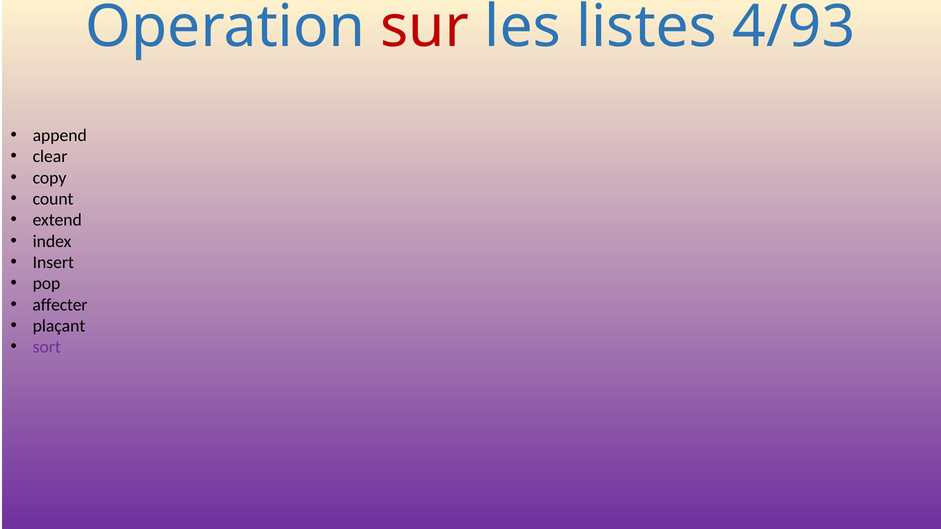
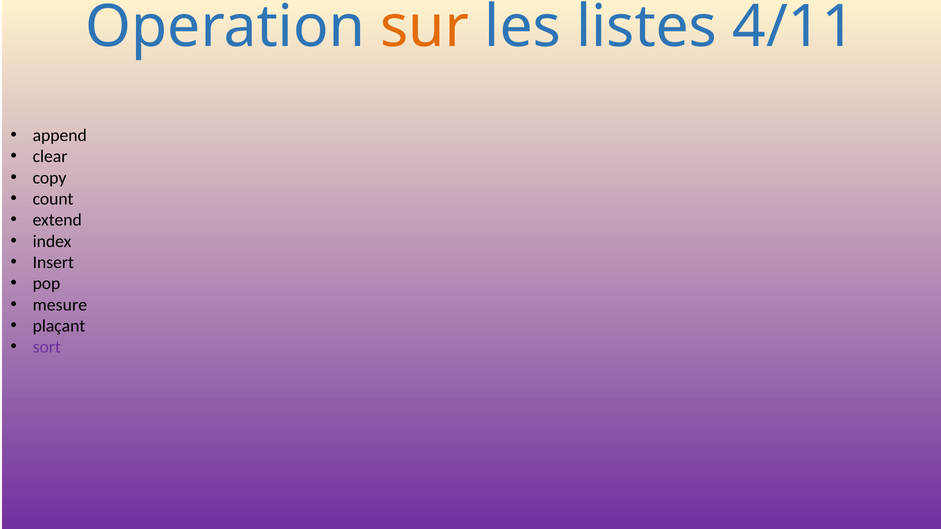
sur colour: red -> orange (425, 27)
4/93: 4/93 -> 4/11 (794, 27)
affecter: affecter -> mesure (60, 305)
